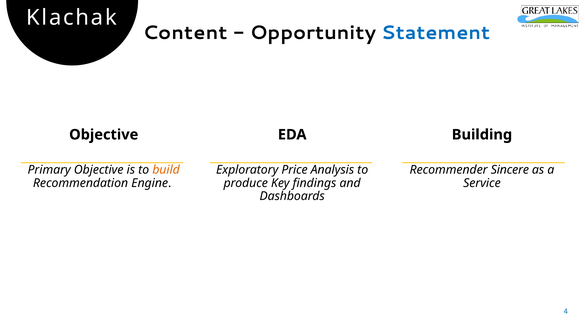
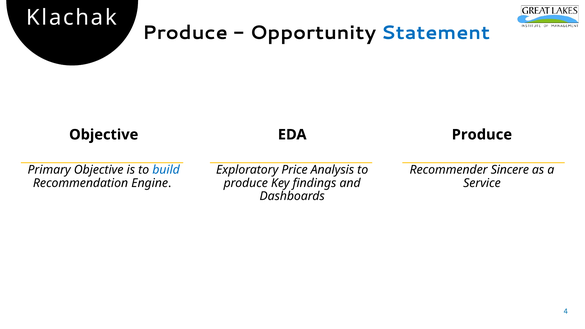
Content: Content -> Produce (185, 33)
Building: Building -> Produce (482, 135)
build colour: orange -> blue (166, 170)
